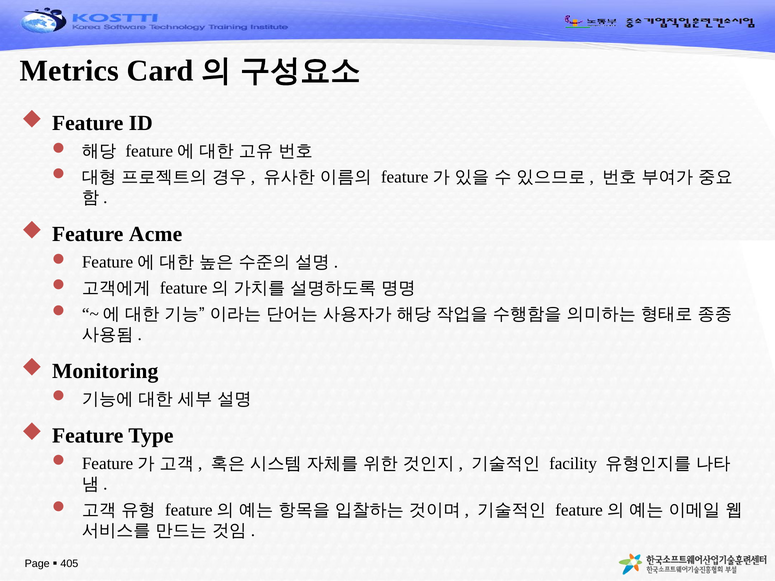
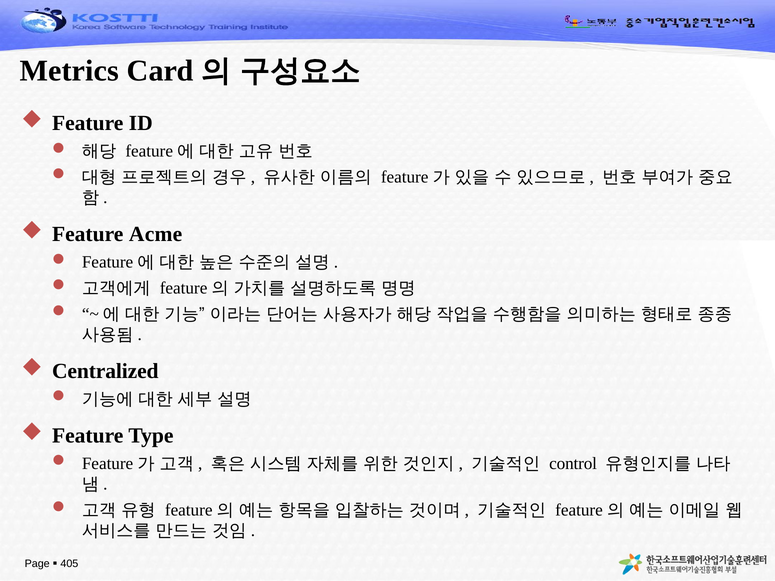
Monitoring: Monitoring -> Centralized (105, 371)
facility: facility -> control (573, 464)
